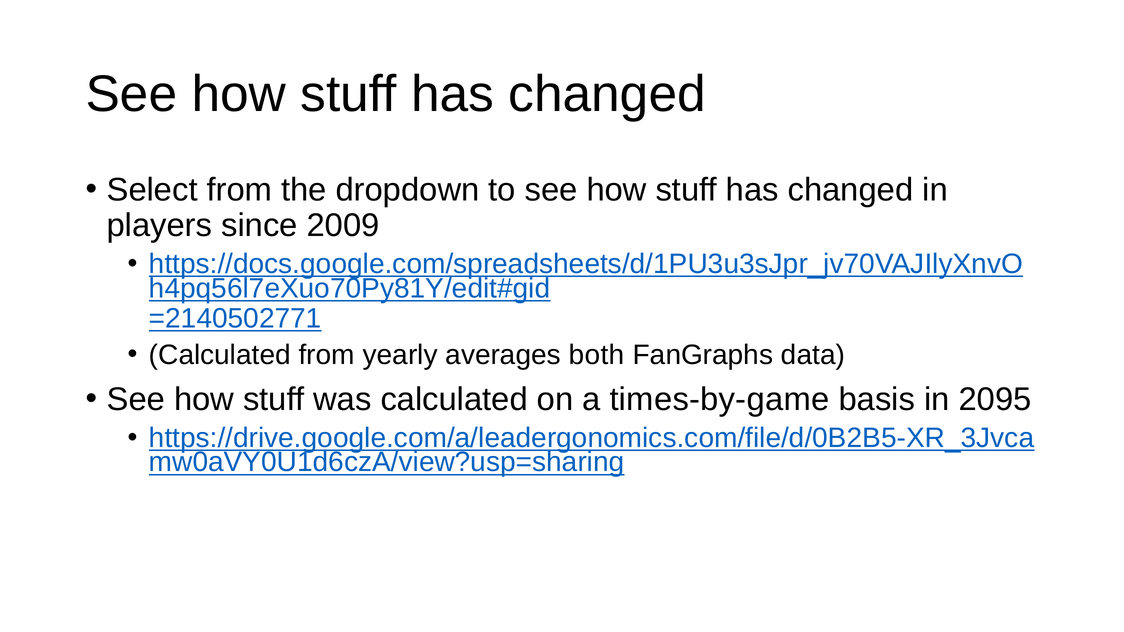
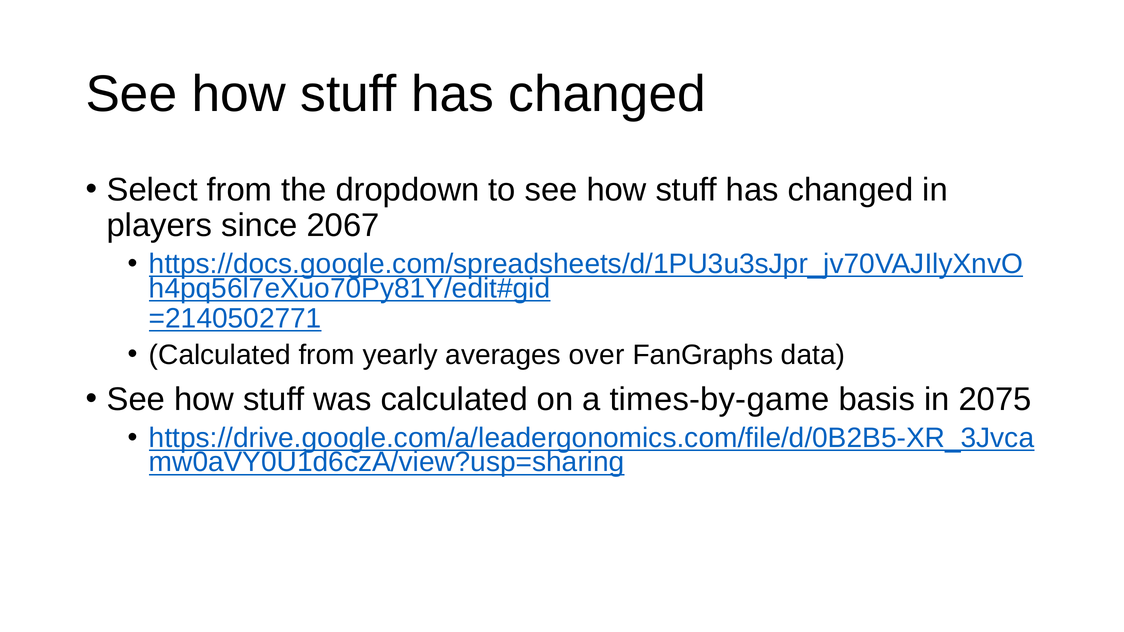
2009: 2009 -> 2067 (343, 225)
both: both -> over (597, 355)
2095: 2095 -> 2075 (995, 399)
